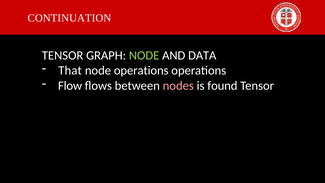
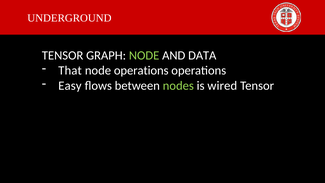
CONTINUATION: CONTINUATION -> UNDERGROUND (69, 18)
Flow: Flow -> Easy (70, 86)
nodes colour: pink -> light green (178, 86)
found: found -> wired (222, 86)
